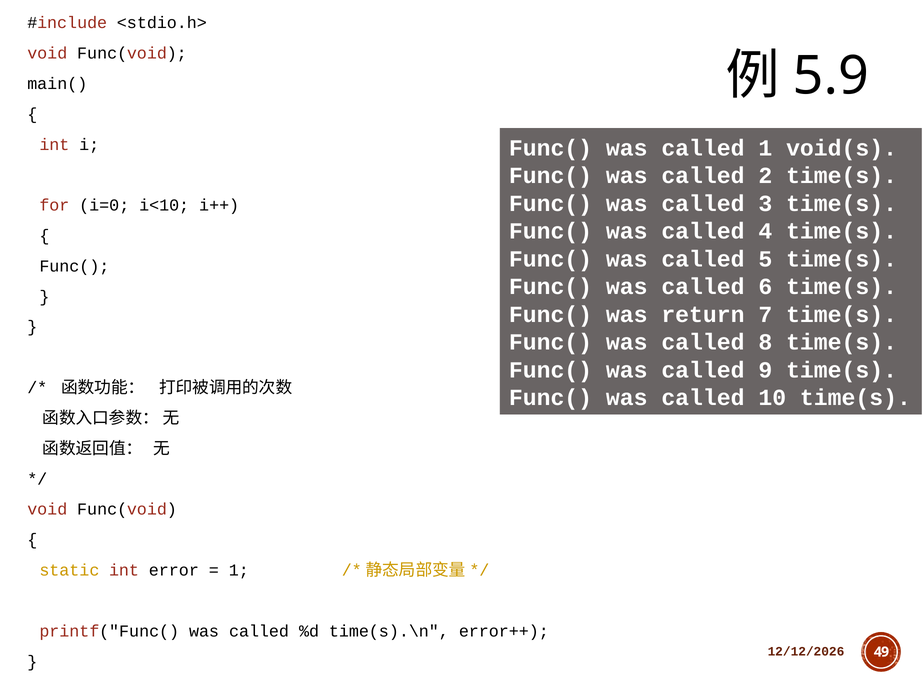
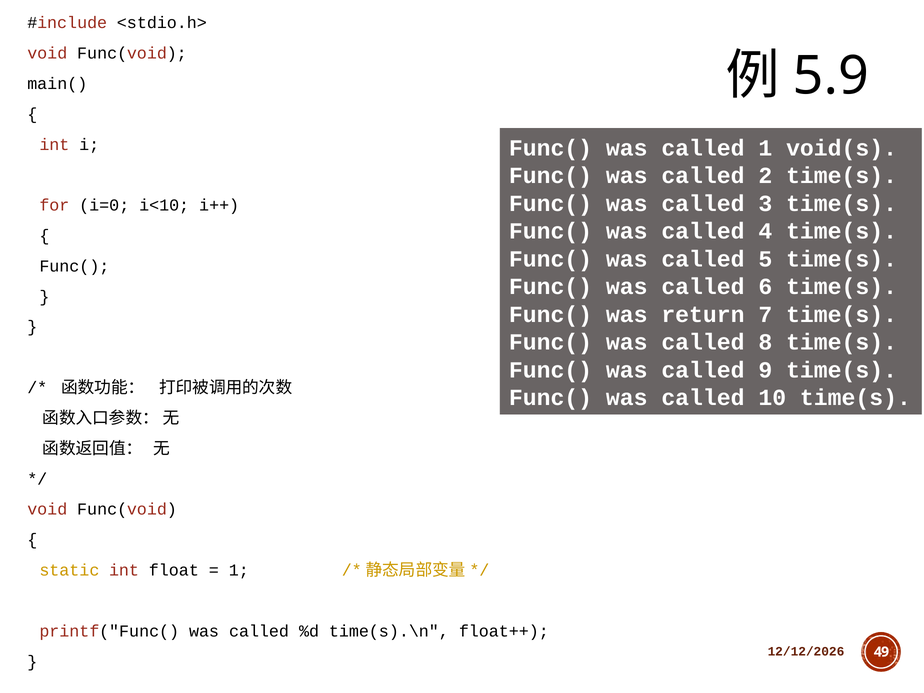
error: error -> float (174, 570)
error++: error++ -> float++ (504, 631)
